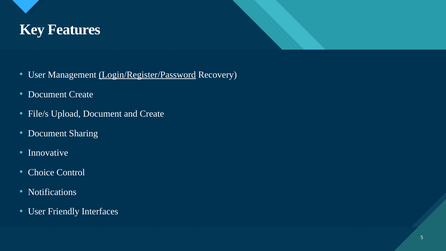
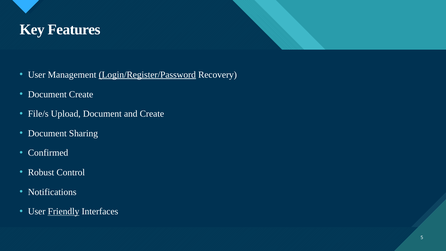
Innovative: Innovative -> Confirmed (48, 153)
Choice: Choice -> Robust (41, 172)
Friendly underline: none -> present (64, 211)
